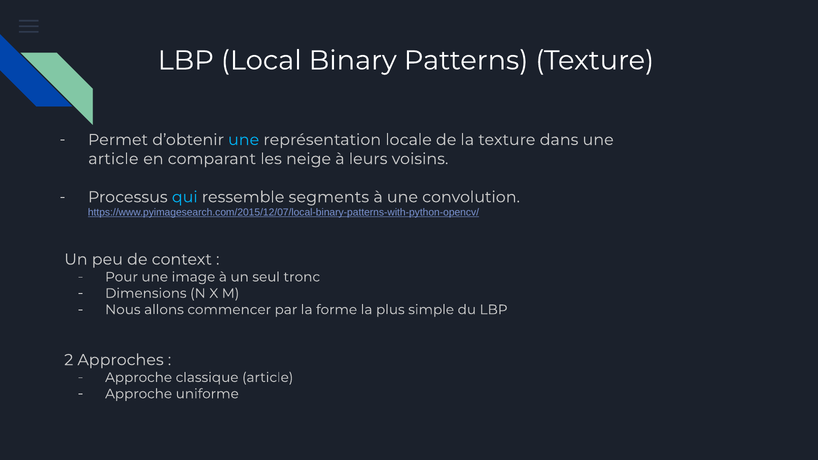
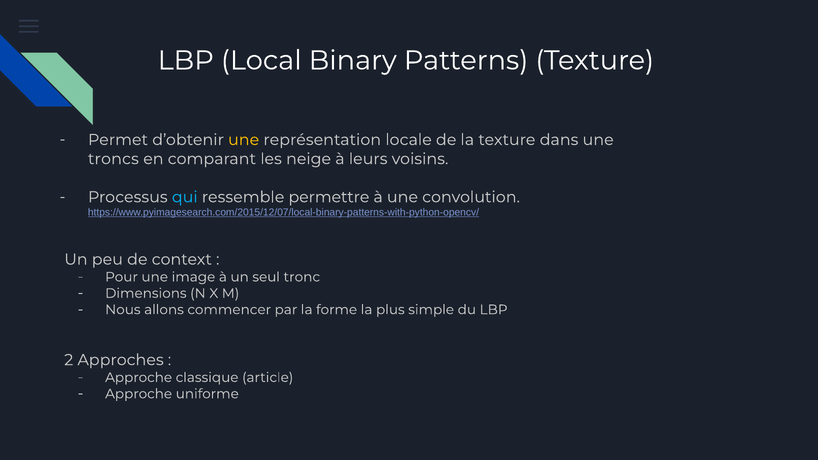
une colour: light blue -> yellow (244, 140)
article: article -> troncs (113, 159)
segments: segments -> permettre (329, 197)
